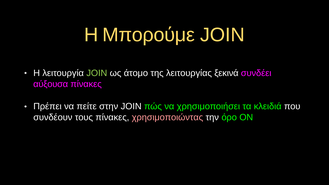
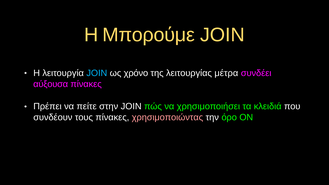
JOIN colour: light green -> light blue (97, 73)
άτομο: άτομο -> χρόνο (136, 73)
ξεκινά: ξεκινά -> μέτρα (226, 73)
